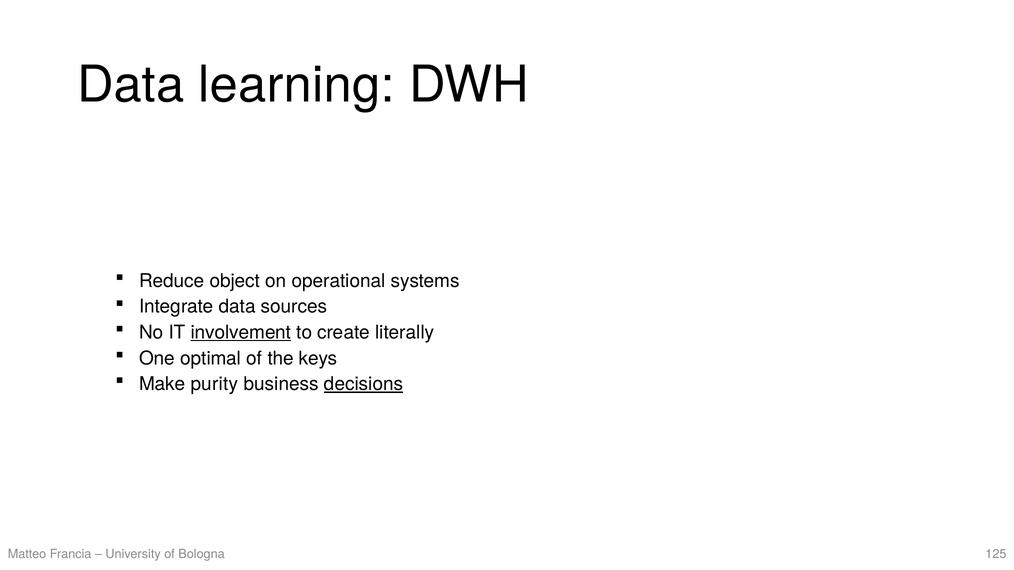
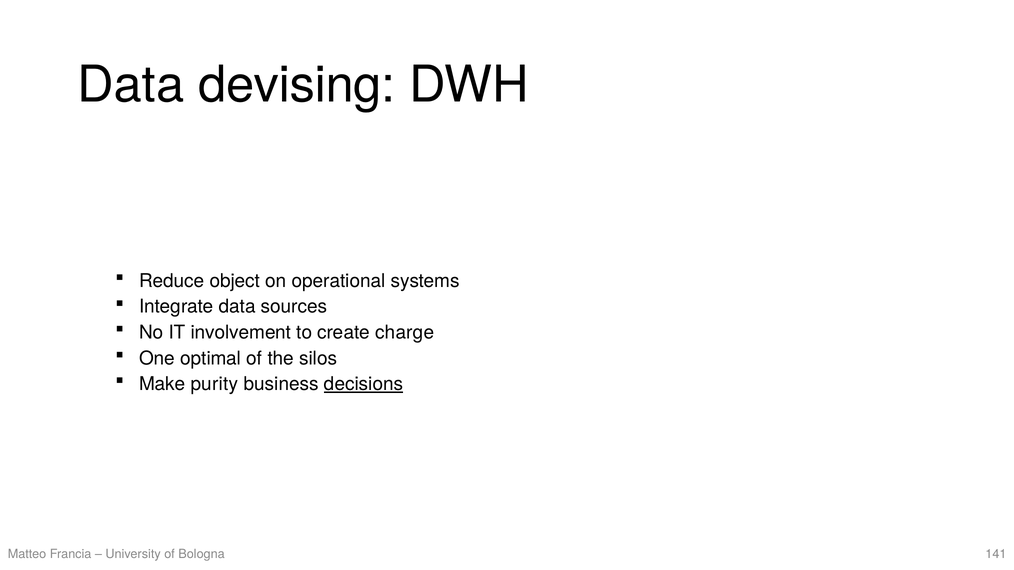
learning: learning -> devising (297, 85)
involvement underline: present -> none (241, 333)
literally: literally -> charge (405, 333)
keys: keys -> silos (318, 358)
125: 125 -> 141 (996, 555)
